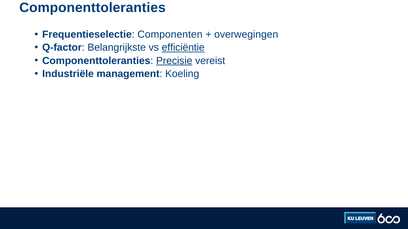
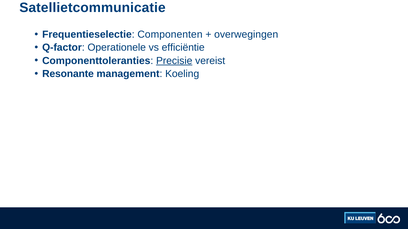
Componenttoleranties: Componenttoleranties -> Satellietcommunicatie (92, 8)
Belangrijkste: Belangrijkste -> Operationele (117, 48)
efficiëntie underline: present -> none (183, 48)
Industriële: Industriële -> Resonante (68, 74)
